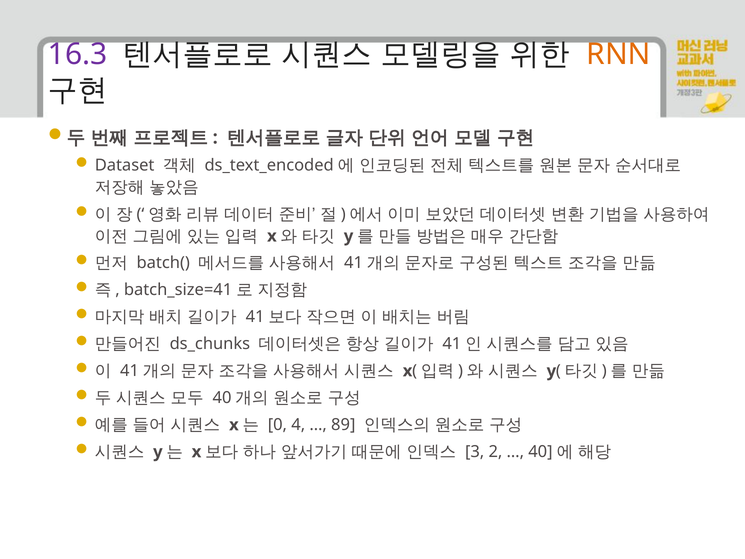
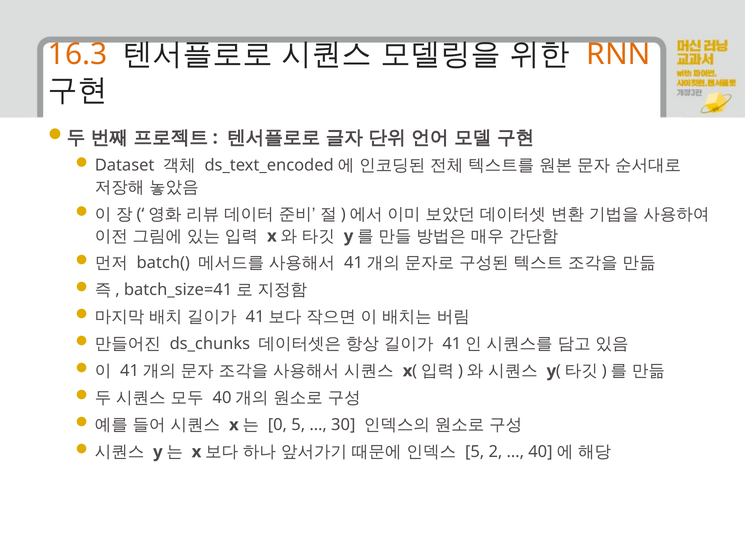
16.3 colour: purple -> orange (78, 54)
0 4: 4 -> 5 (298, 425)
89: 89 -> 30 (343, 425)
3: 3 -> 5 (475, 452)
